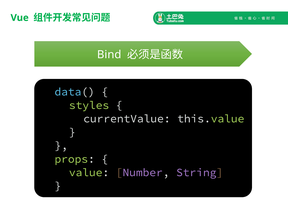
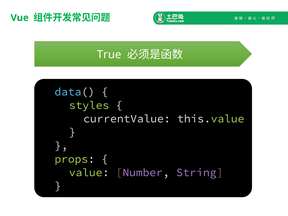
Bind: Bind -> True (109, 55)
